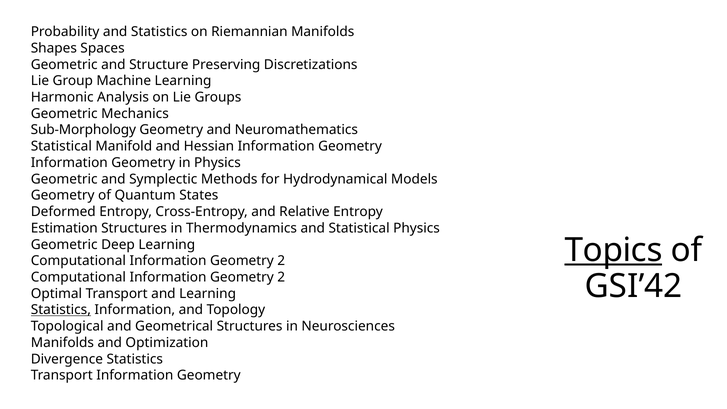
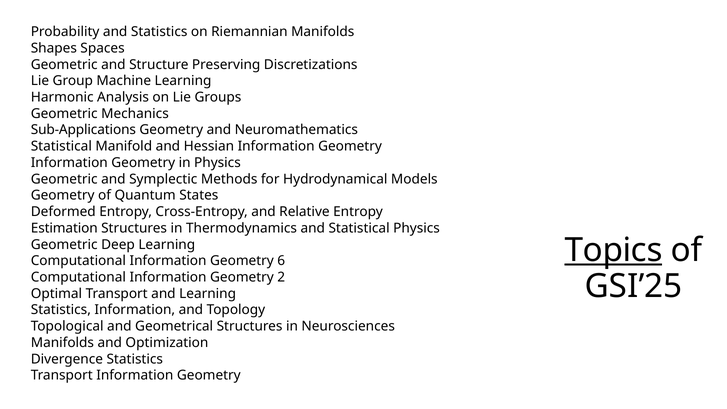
Sub-Morphology: Sub-Morphology -> Sub-Applications (83, 130)
2: 2 -> 6 (281, 261)
GSI’42: GSI’42 -> GSI’25 (634, 286)
Statistics underline: present -> none (61, 310)
